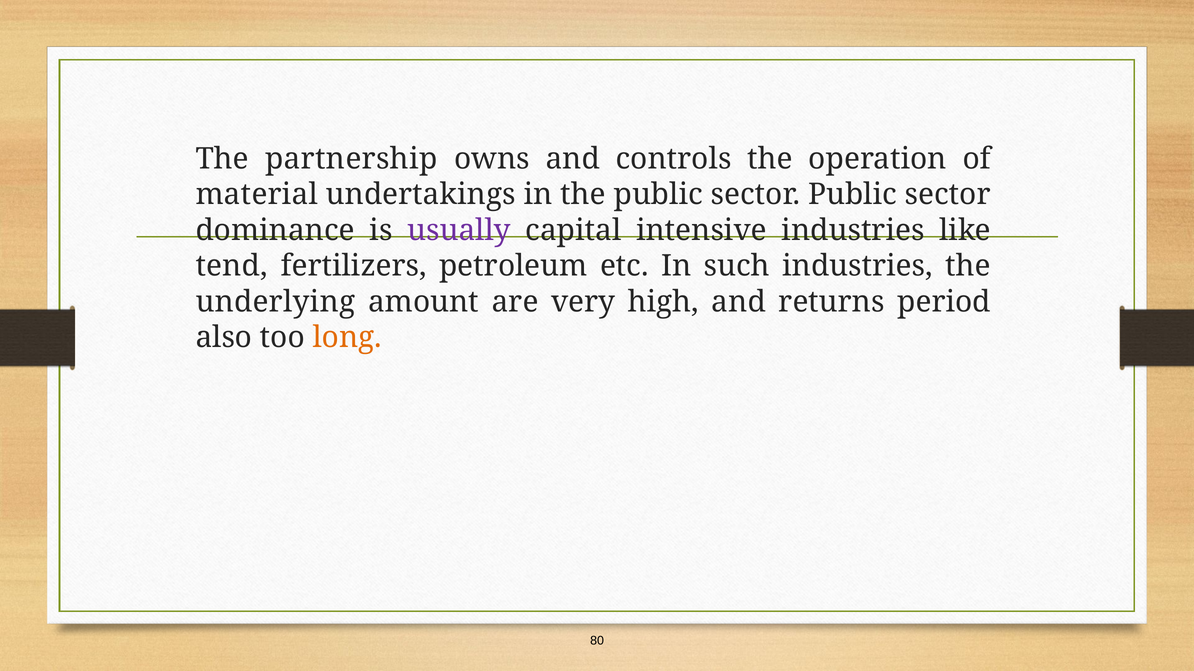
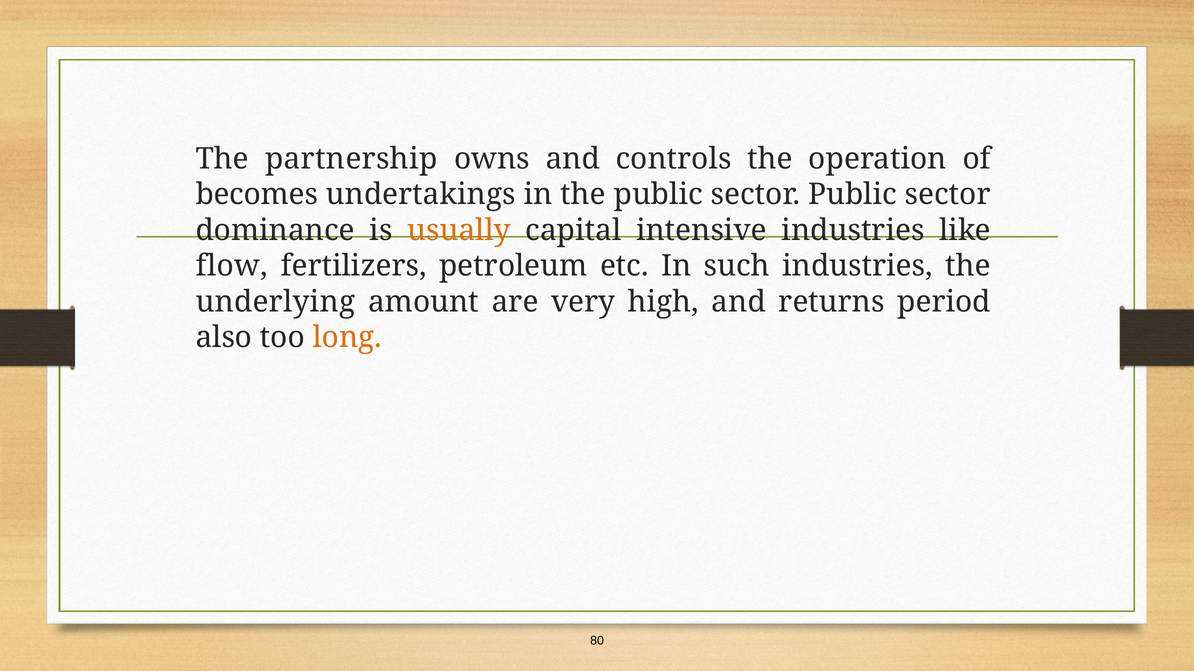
material: material -> becomes (257, 195)
usually colour: purple -> orange (459, 230)
tend: tend -> flow (232, 266)
